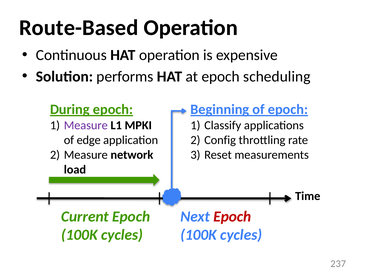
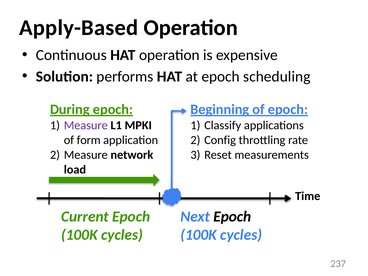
Route-Based: Route-Based -> Apply-Based (79, 28)
edge: edge -> form (89, 140)
Epoch colour: red -> black (232, 217)
